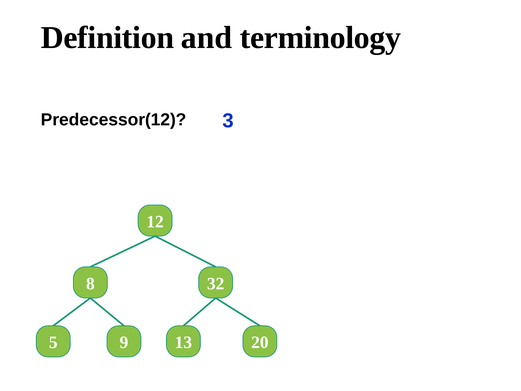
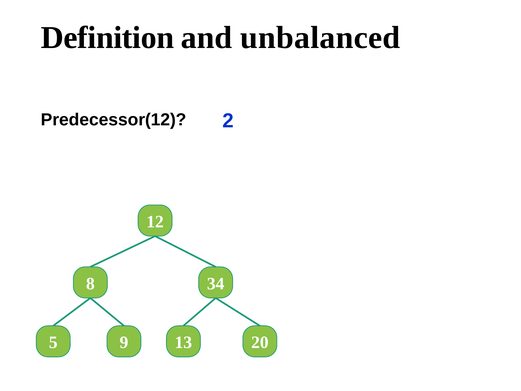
terminology: terminology -> unbalanced (320, 38)
3: 3 -> 2 (228, 121)
32: 32 -> 34 (216, 283)
